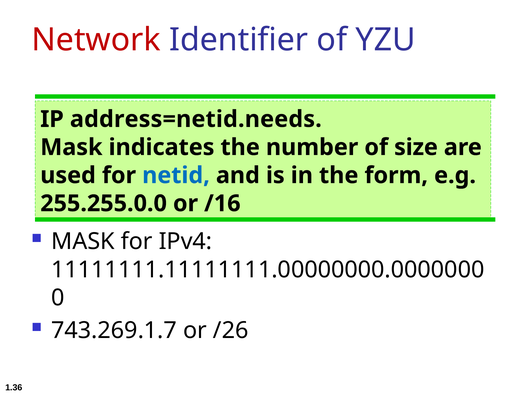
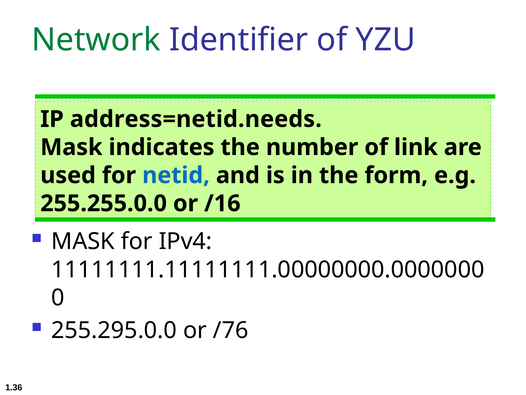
Network colour: red -> green (96, 40)
size: size -> link (416, 147)
743.269.1.7: 743.269.1.7 -> 255.295.0.0 (114, 330)
/26: /26 -> /76 (231, 330)
